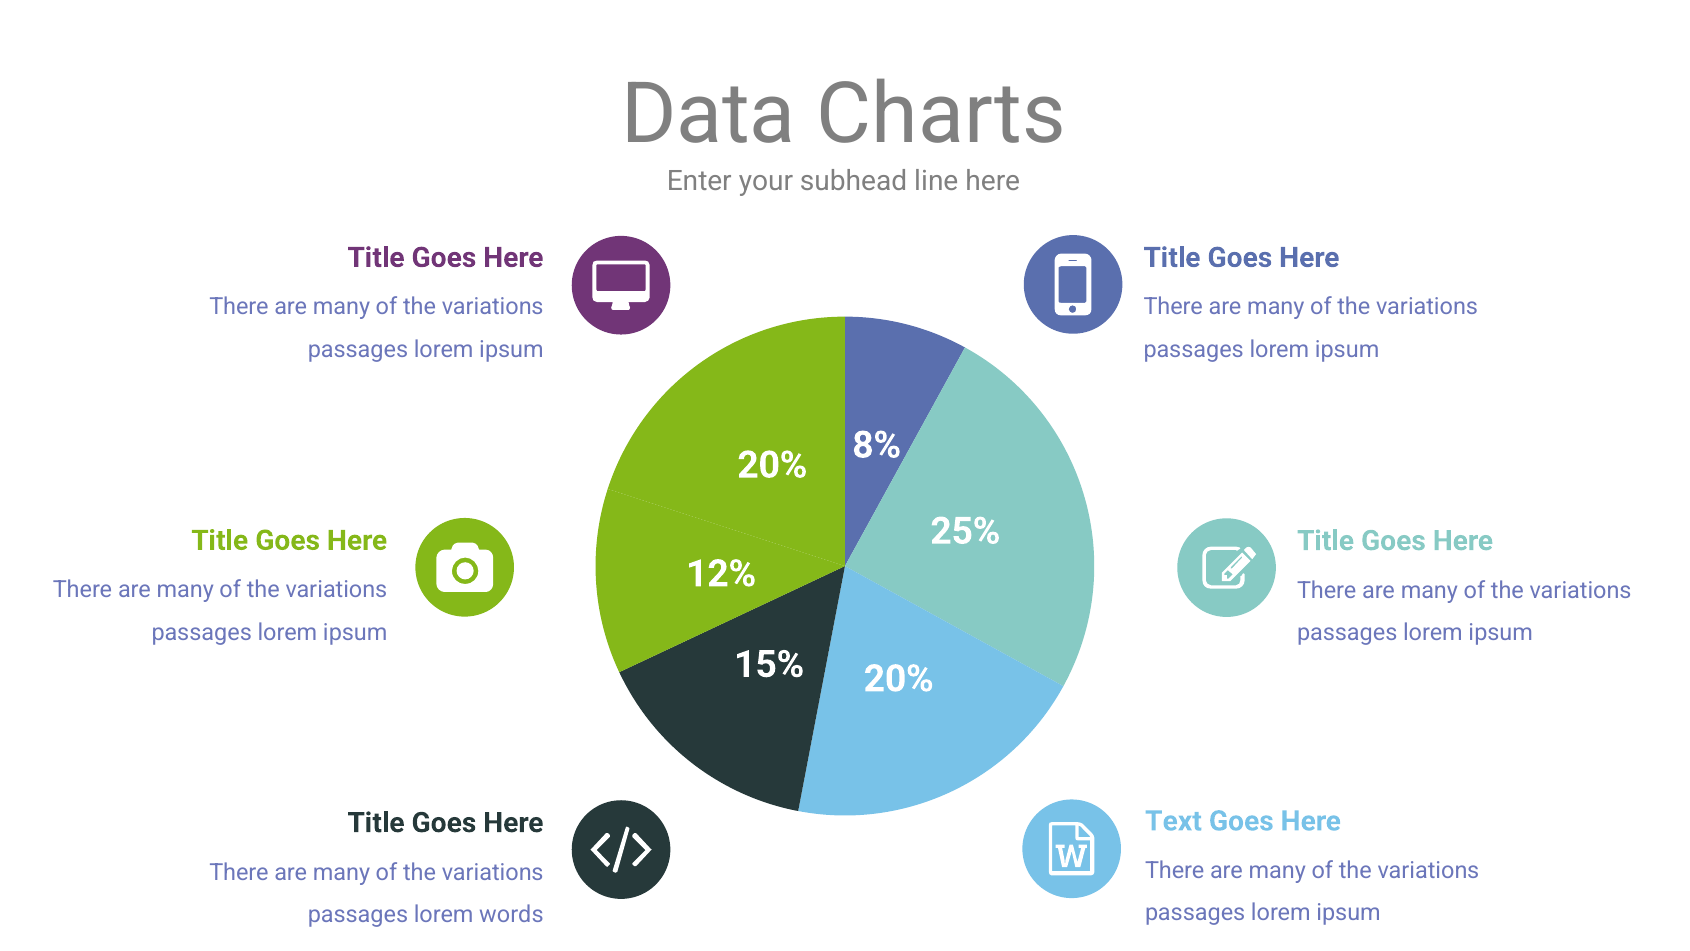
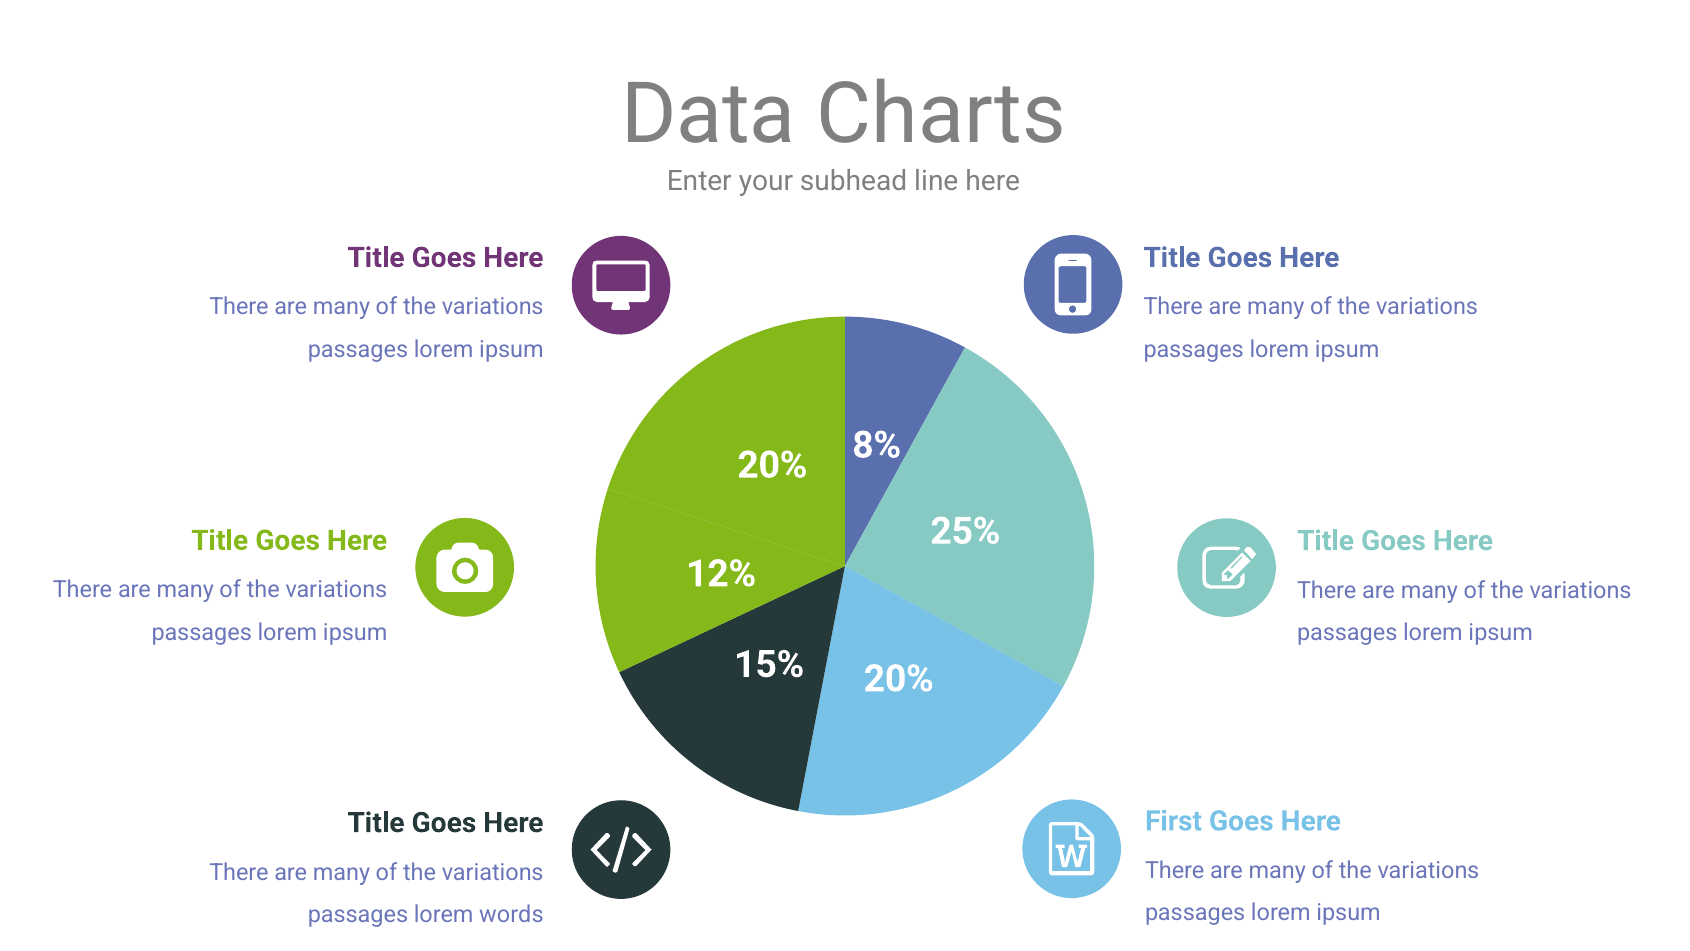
Text: Text -> First (1173, 821)
